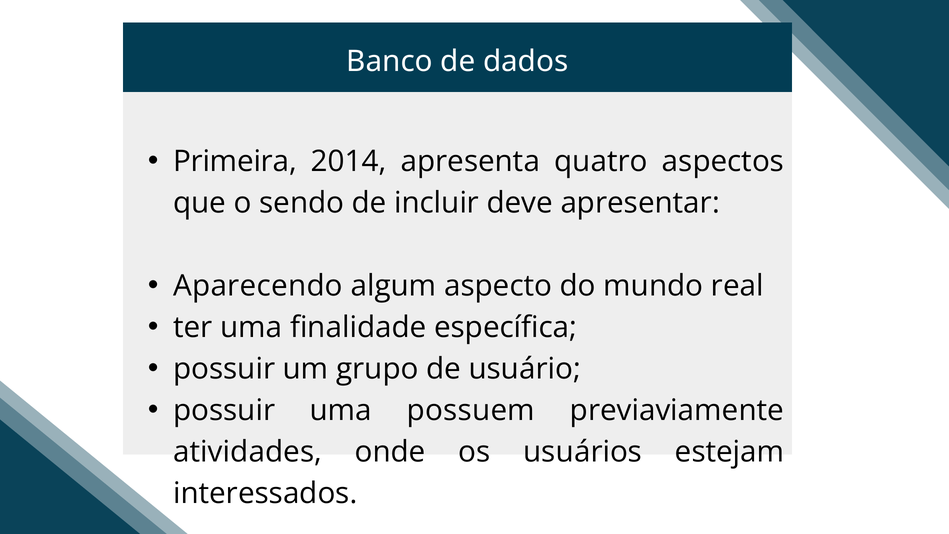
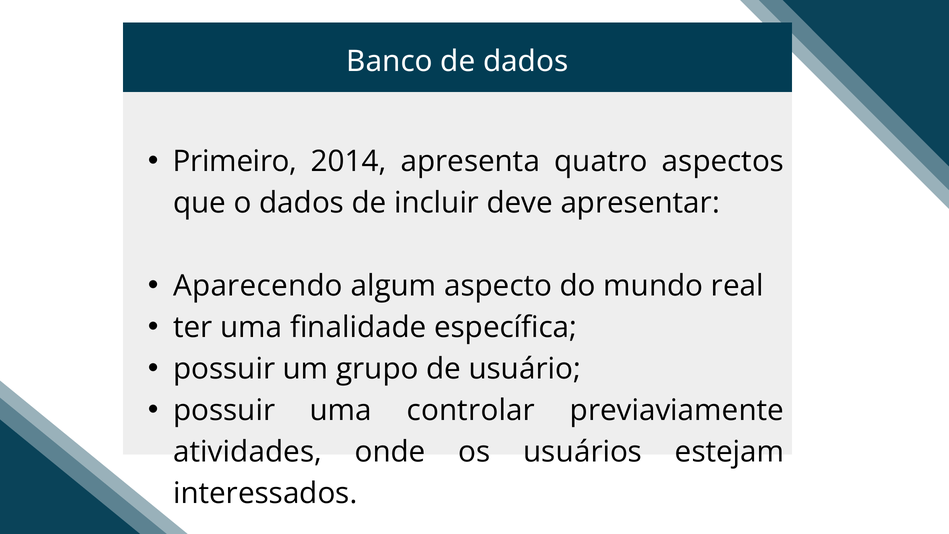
Primeira: Primeira -> Primeiro (235, 161)
o sendo: sendo -> dados (302, 203)
possuem: possuem -> controlar (471, 410)
